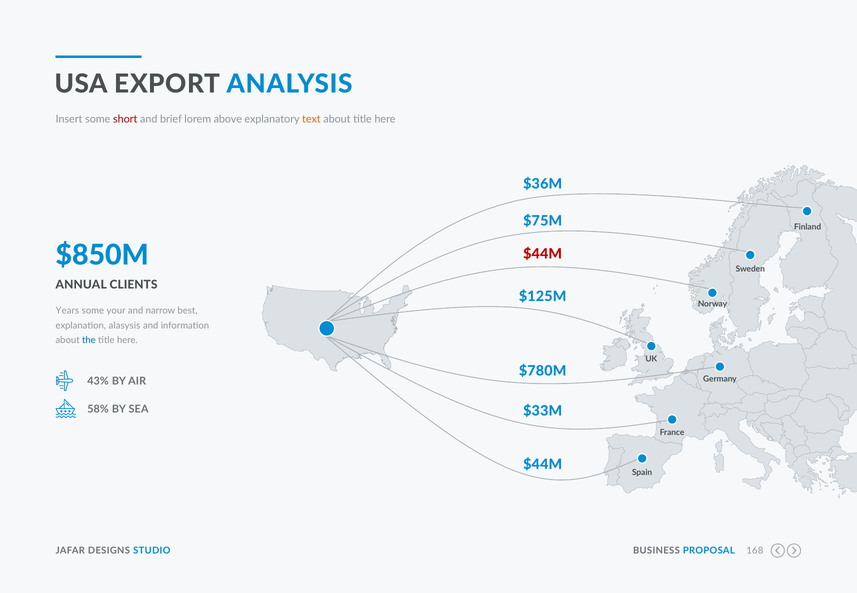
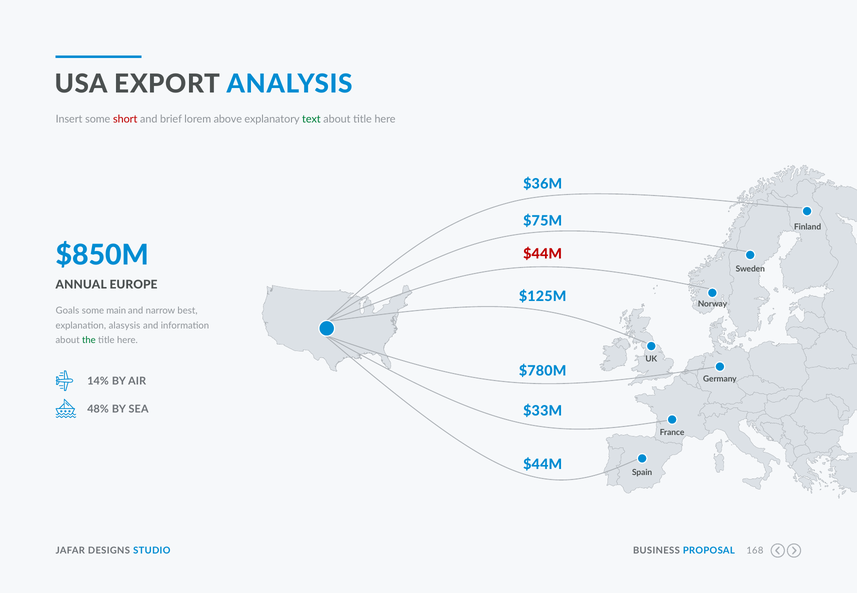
text colour: orange -> green (311, 119)
CLIENTS: CLIENTS -> EUROPE (134, 285)
Years: Years -> Goals (67, 311)
your: your -> main (116, 311)
the colour: blue -> green (89, 341)
43%: 43% -> 14% (98, 382)
58%: 58% -> 48% (98, 409)
